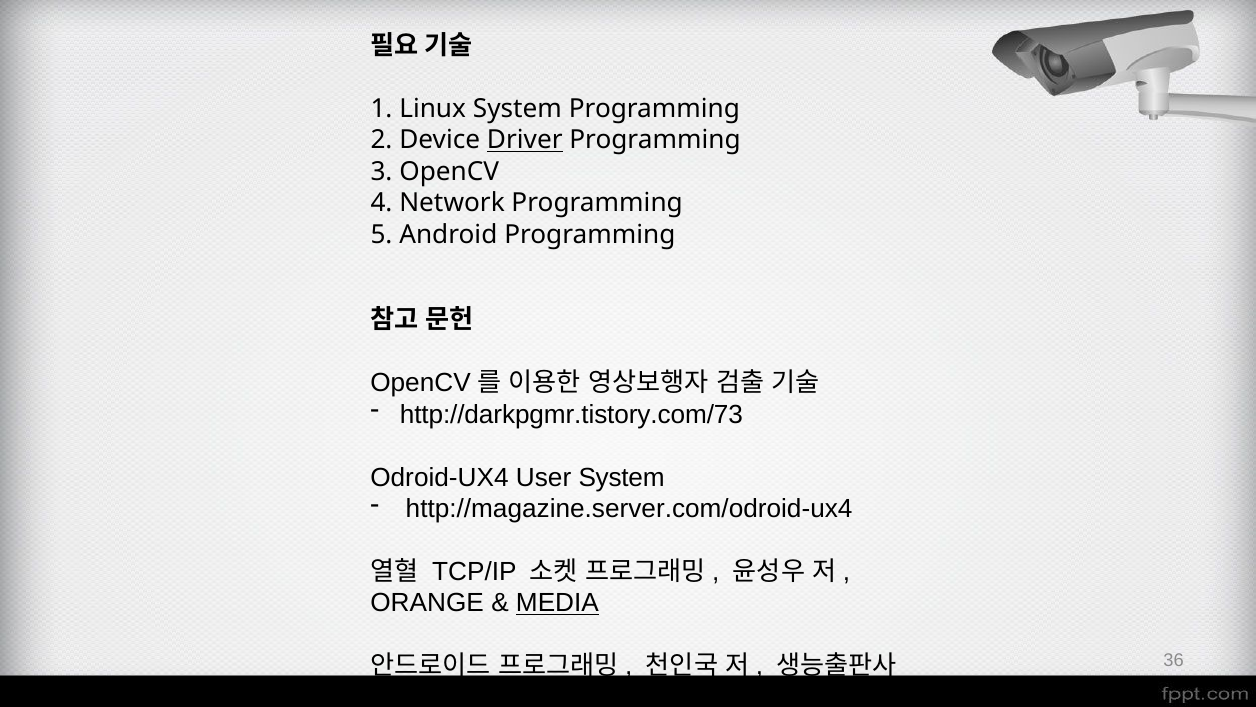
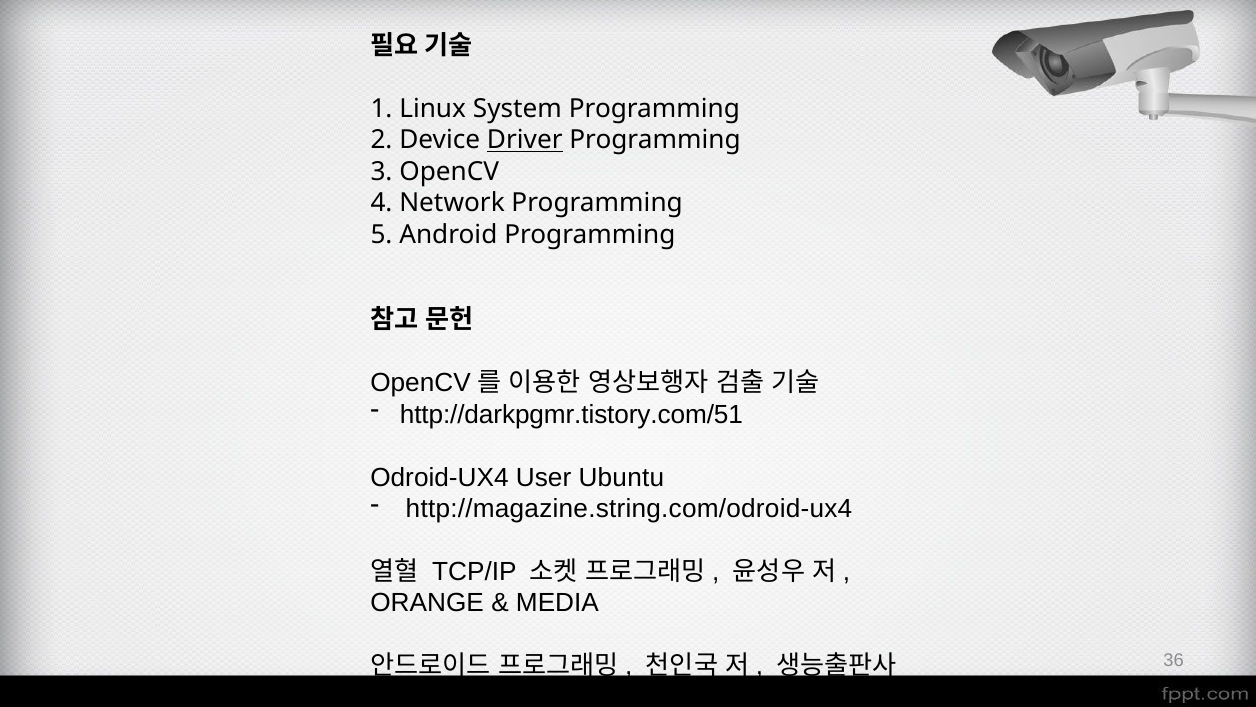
http://darkpgmr.tistory.com/73: http://darkpgmr.tistory.com/73 -> http://darkpgmr.tistory.com/51 (571, 414)
User System: System -> Ubuntu (621, 477)
http://magazine.server.com/odroid-ux4: http://magazine.server.com/odroid-ux4 -> http://magazine.string.com/odroid-ux4 (629, 508)
MEDIA underline: present -> none (557, 603)
